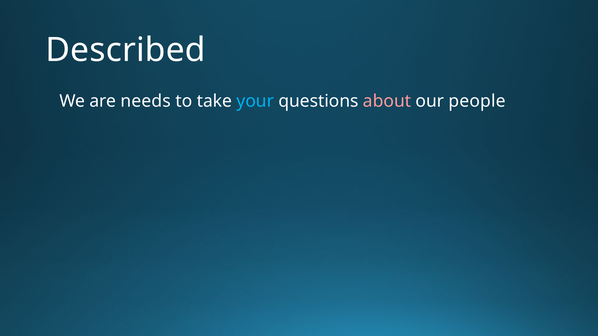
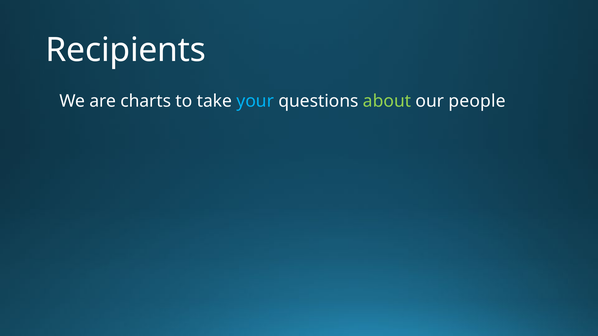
Described: Described -> Recipients (126, 50)
needs: needs -> charts (146, 101)
about colour: pink -> light green (387, 101)
